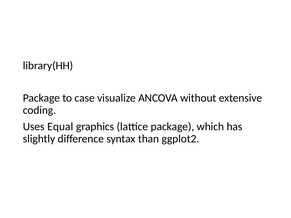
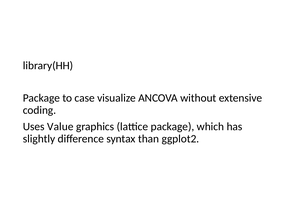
Equal: Equal -> Value (60, 127)
